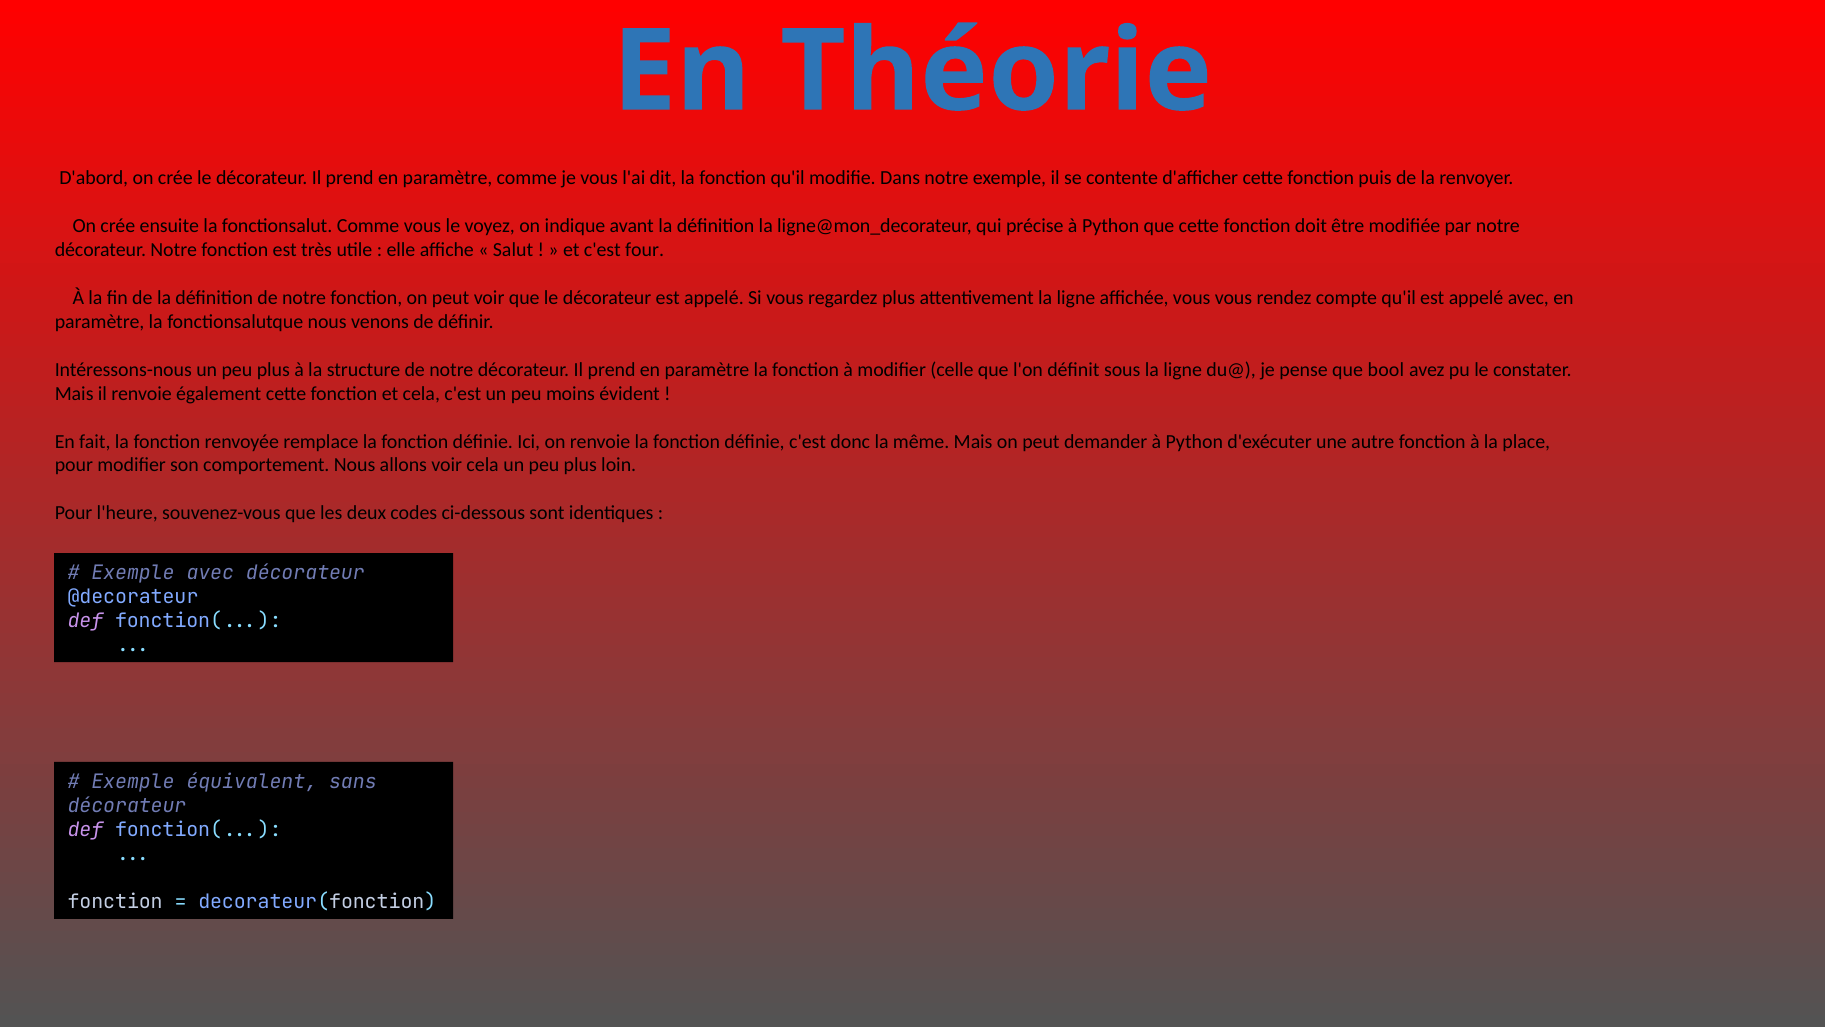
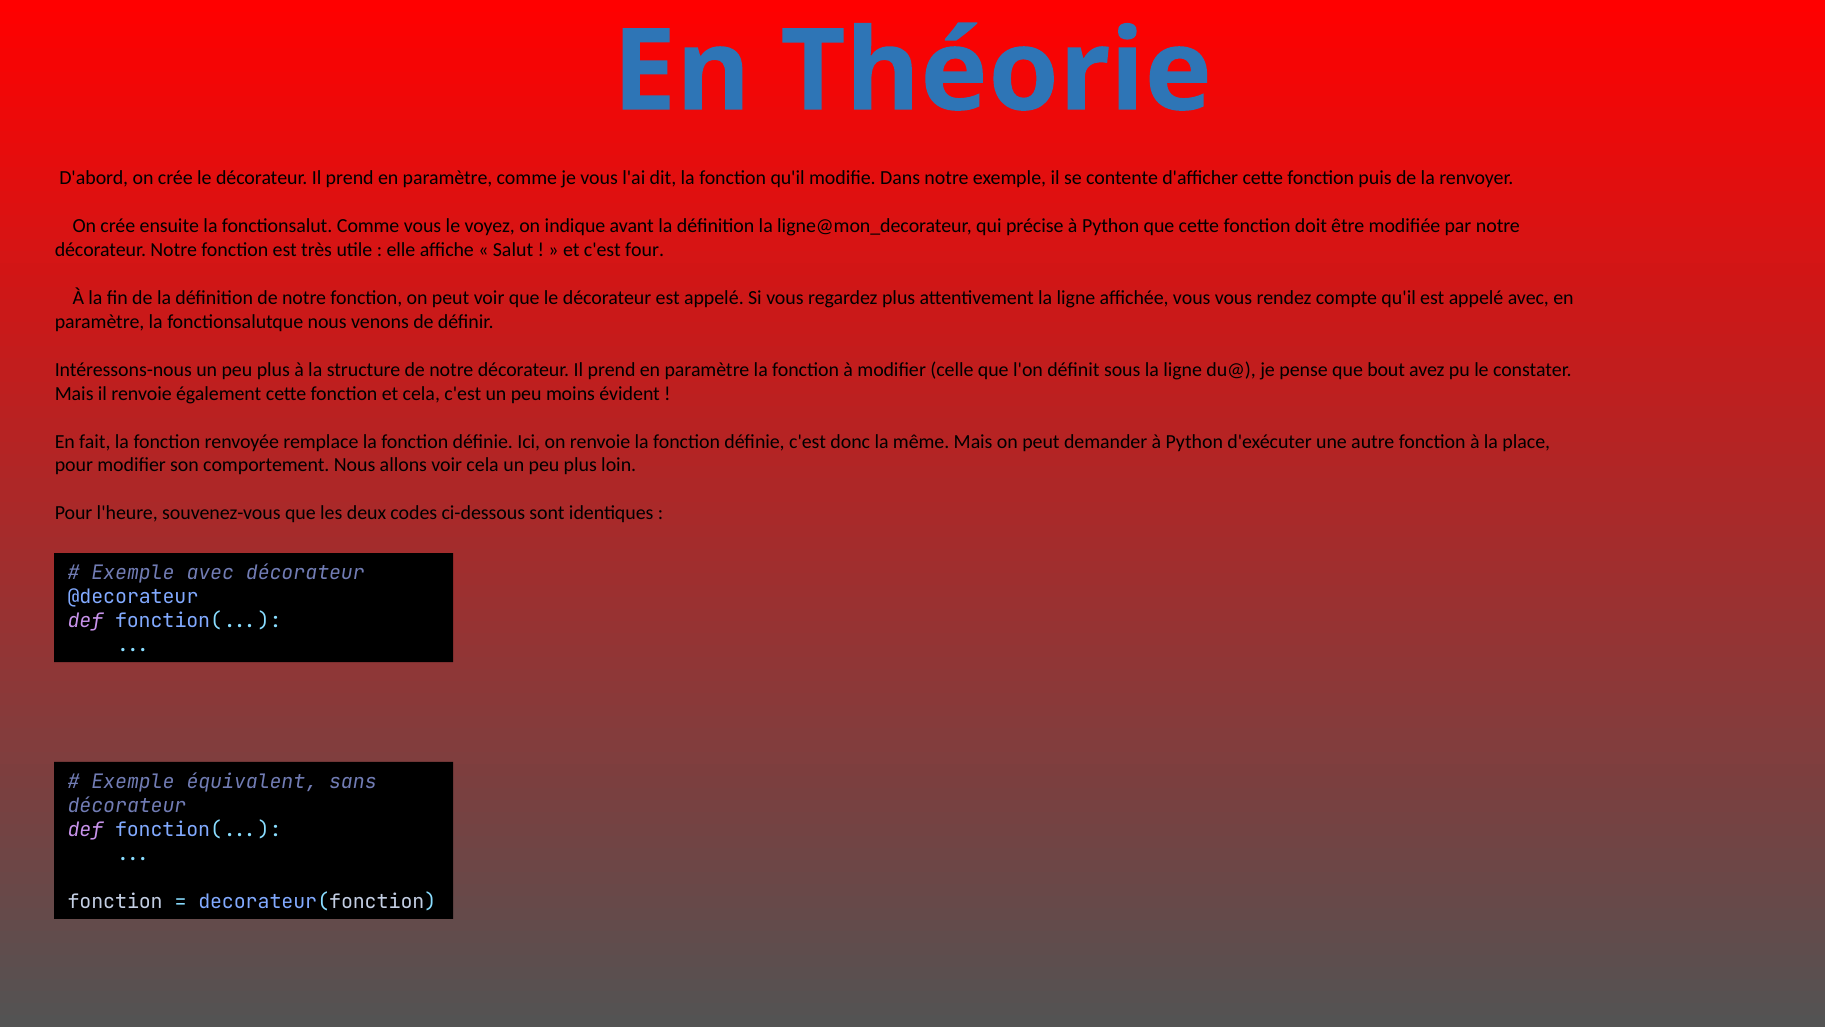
bool: bool -> bout (1386, 369)
